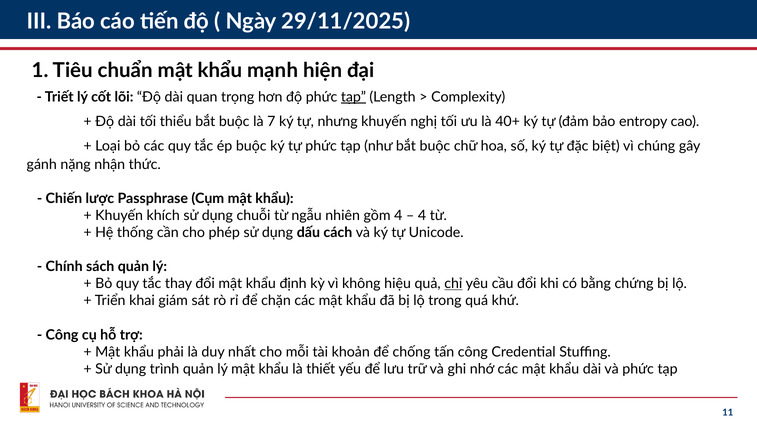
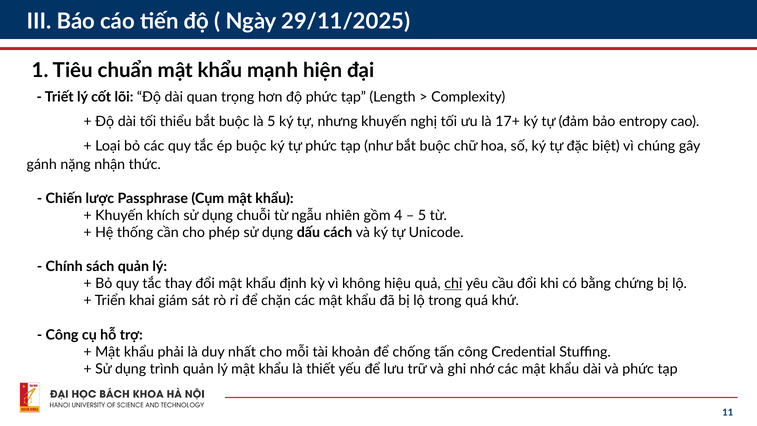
tạp underline: present -> none (353, 97)
là 7: 7 -> 5 (271, 121)
40+: 40+ -> 17+ (508, 121)
4: 4 -> 5 (422, 215)
